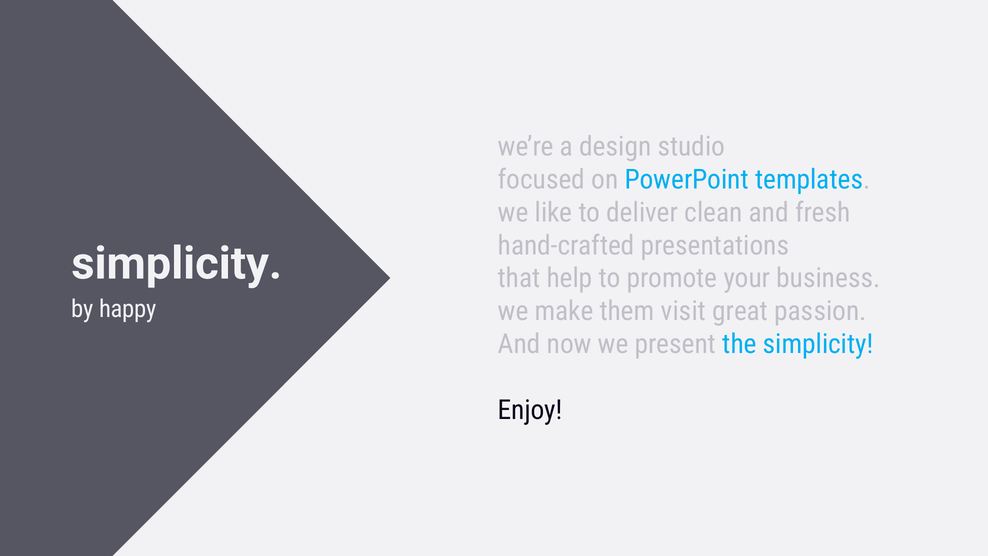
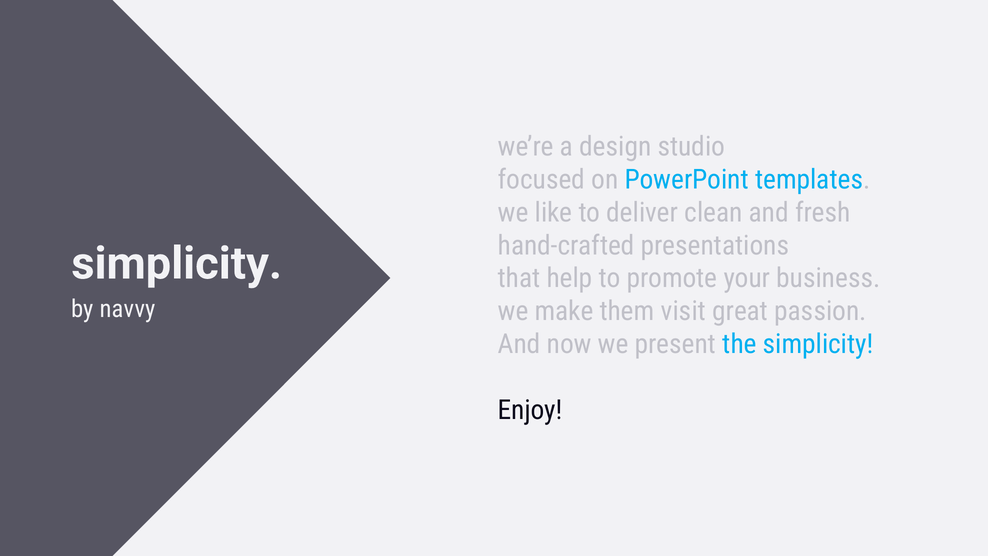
happy: happy -> navvy (128, 309)
